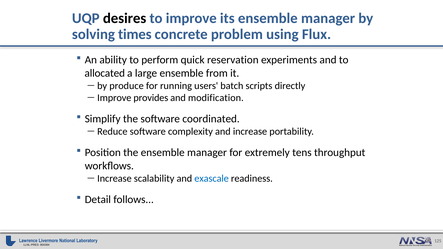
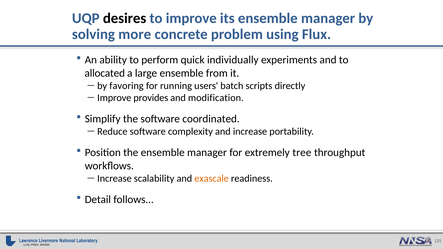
times: times -> more (135, 34)
reservation: reservation -> individually (233, 60)
produce: produce -> favoring (127, 86)
tens: tens -> tree (302, 153)
exascale colour: blue -> orange (212, 179)
